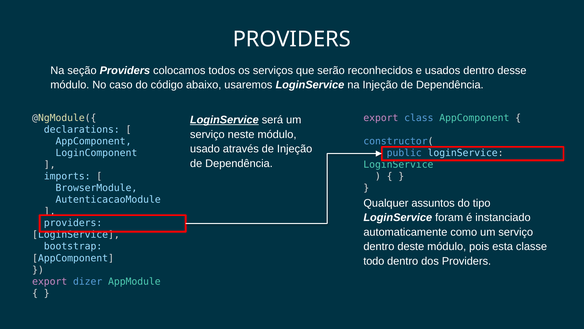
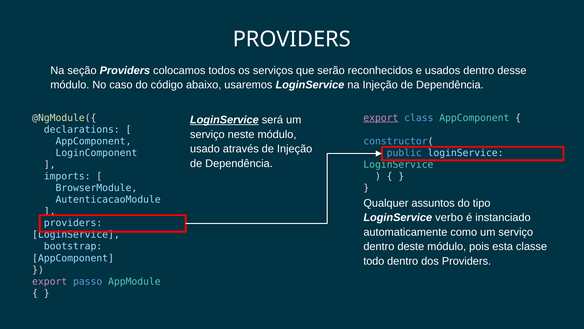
export underline: none -> present (381, 118)
foram: foram -> verbo (449, 217)
dizer: dizer -> passo (88, 281)
